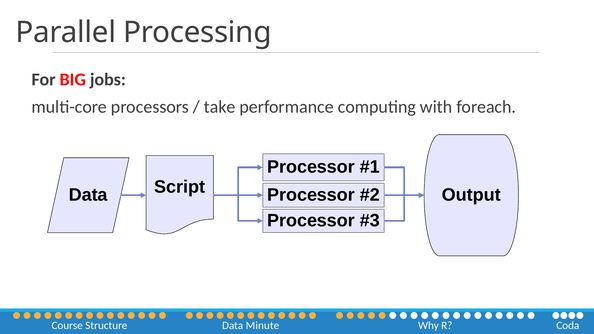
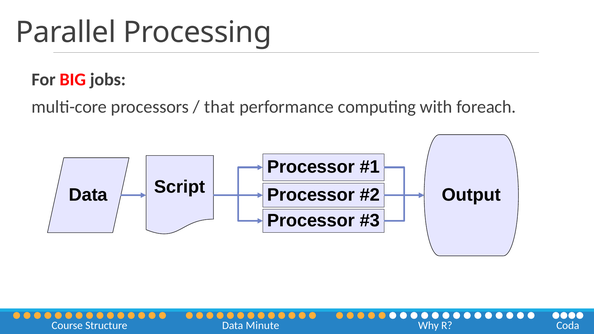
take: take -> that (220, 107)
